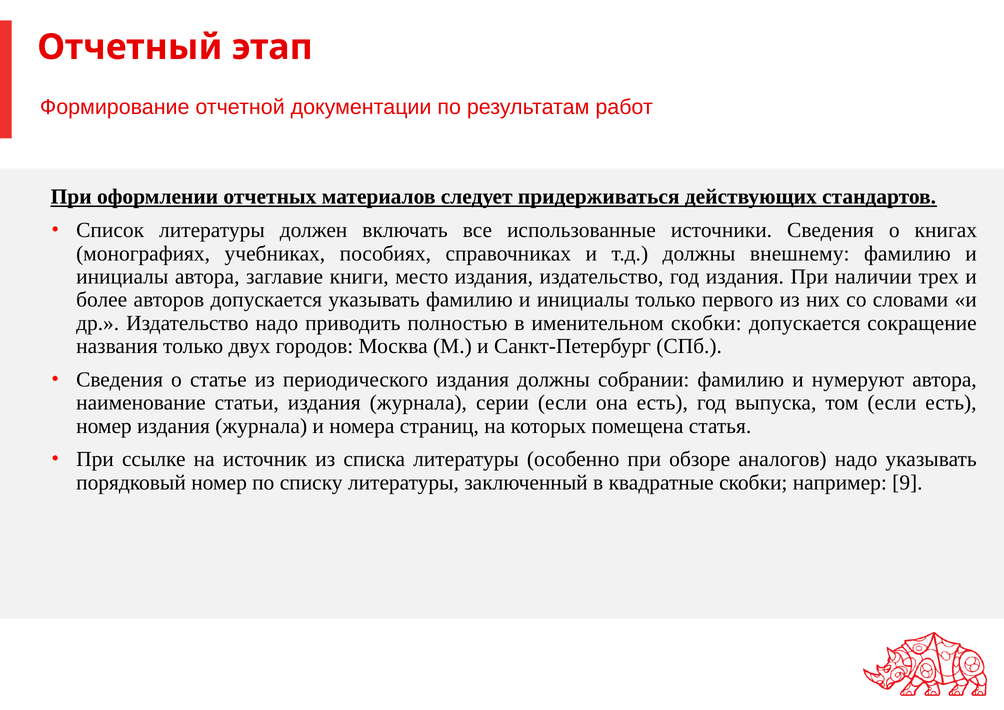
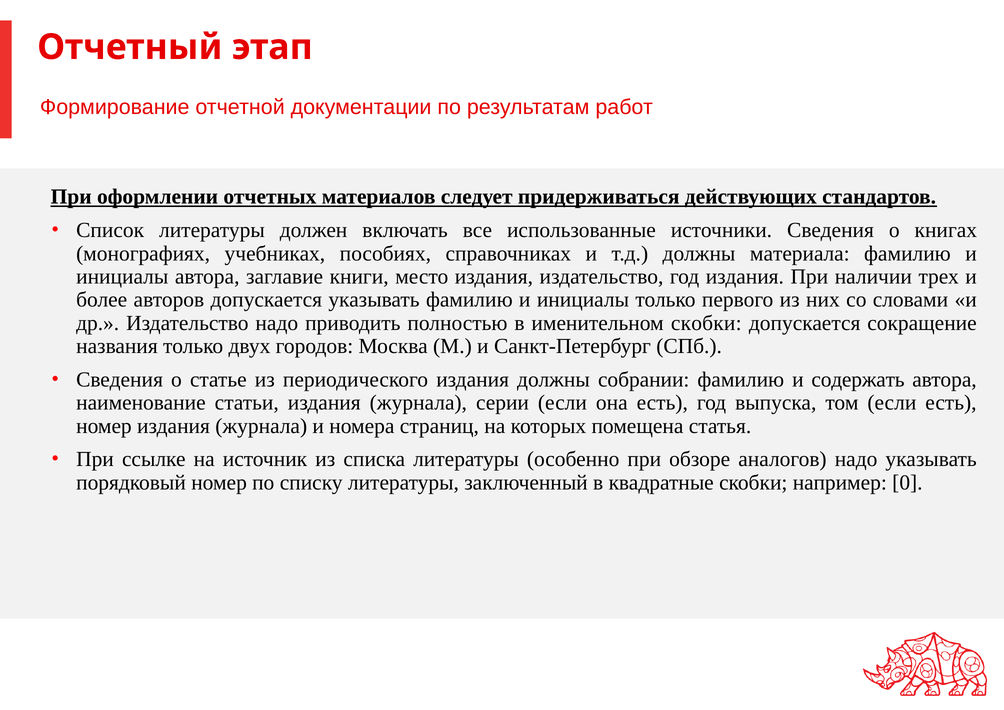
внешнему: внешнему -> материала (800, 253)
нумеруют: нумеруют -> содержать (858, 380)
9: 9 -> 0 (907, 483)
